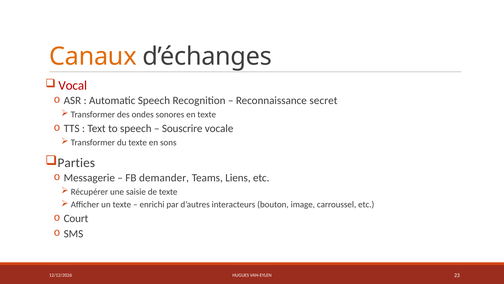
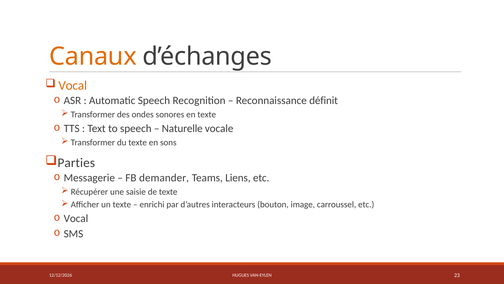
Vocal colour: red -> orange (73, 85)
secret: secret -> définit (324, 100)
Souscrire: Souscrire -> Naturelle (182, 128)
Court: Court -> Vocal (76, 218)
